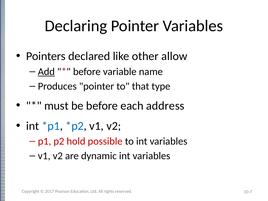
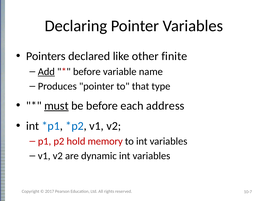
allow: allow -> finite (174, 56)
must underline: none -> present (56, 106)
possible: possible -> memory (105, 141)
